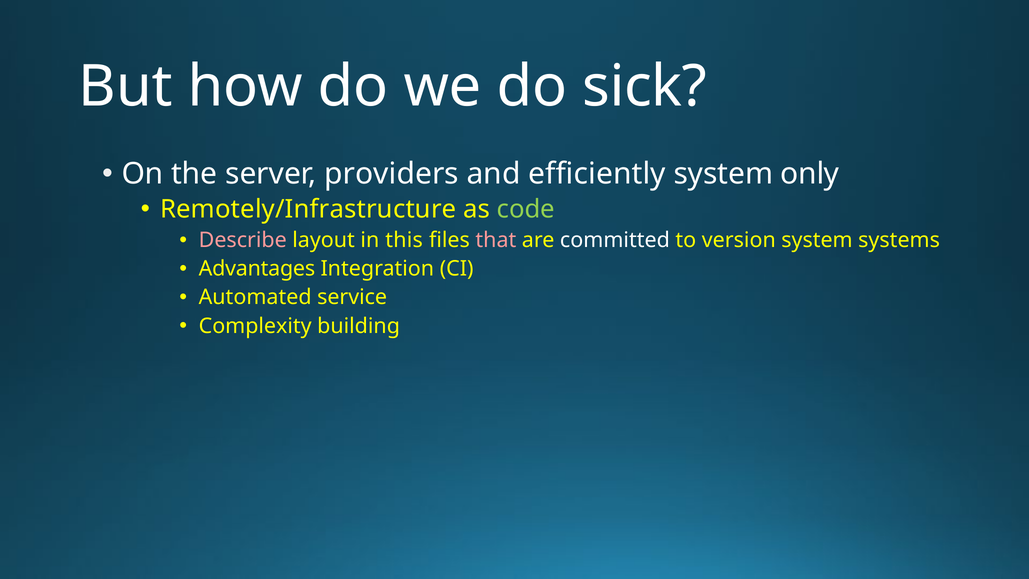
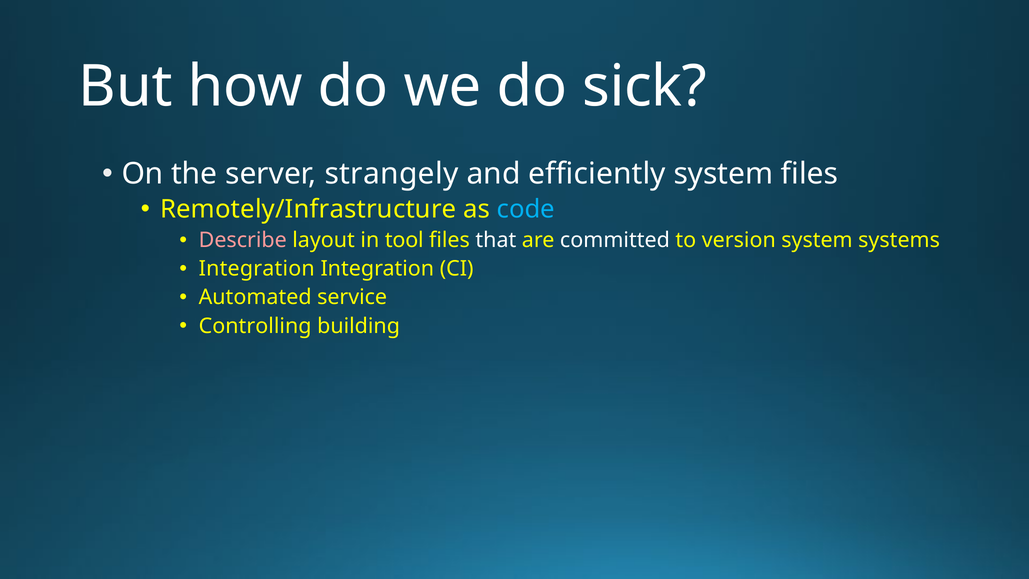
providers: providers -> strangely (391, 174)
system only: only -> files (810, 174)
code colour: light green -> light blue (526, 209)
this: this -> tool (404, 240)
that colour: pink -> white (496, 240)
Advantages: Advantages -> Integration (257, 269)
Complexity: Complexity -> Controlling (255, 326)
